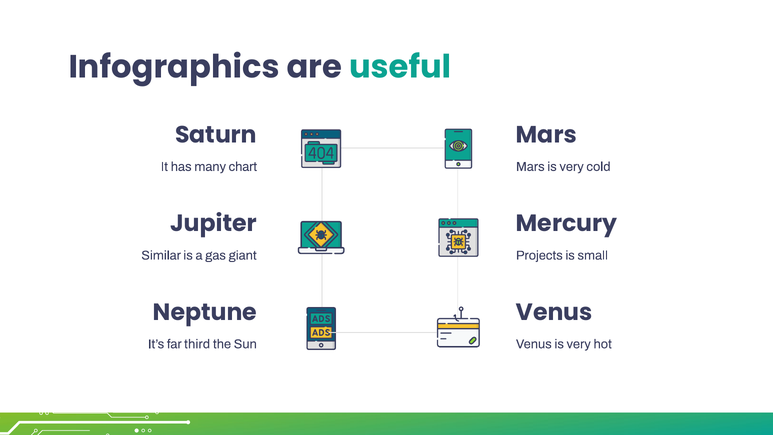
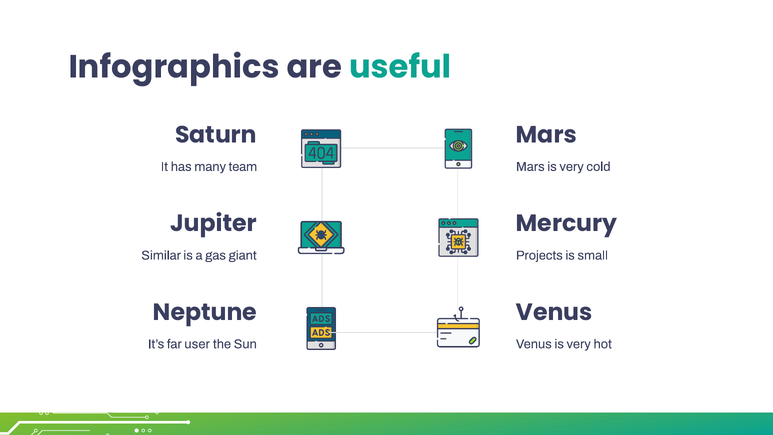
chart: chart -> team (243, 167)
third: third -> user (197, 344)
